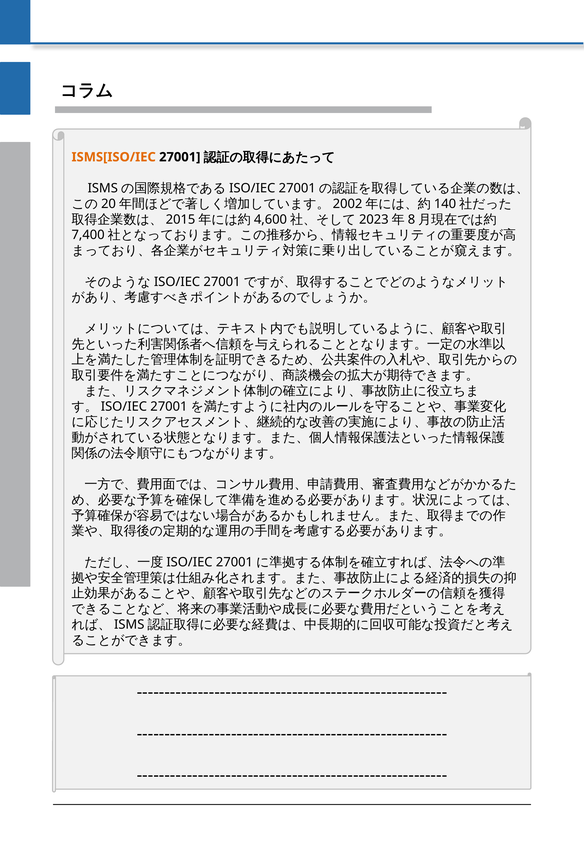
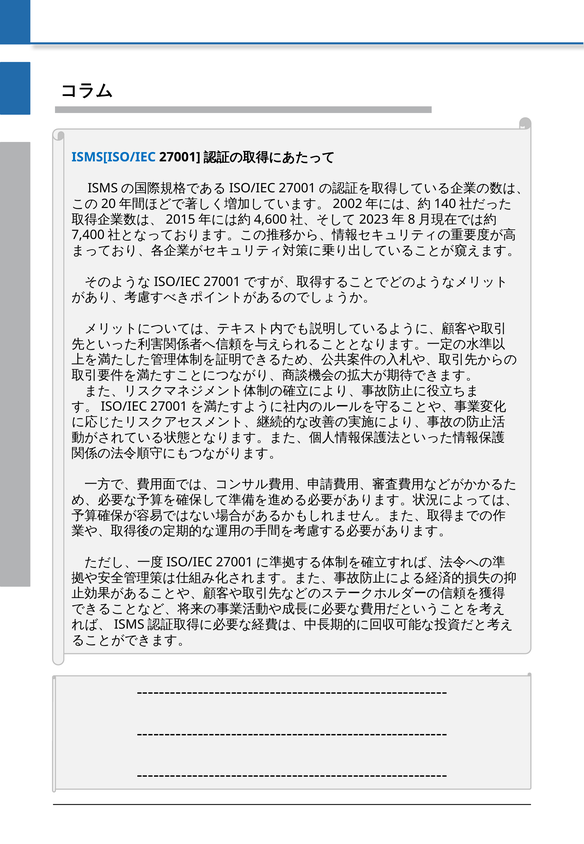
ISMS[ISO/IEC colour: orange -> blue (114, 157)
